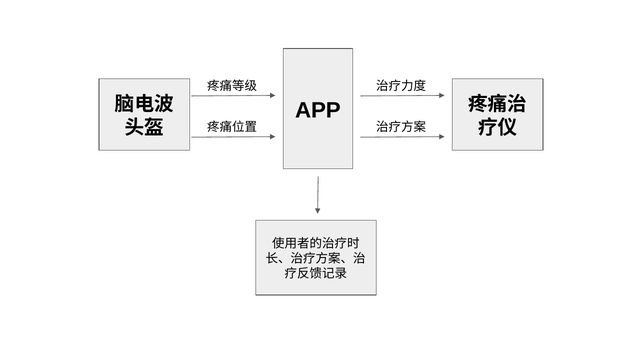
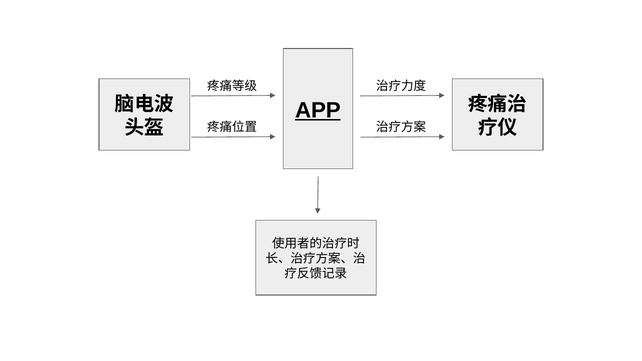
APP underline: none -> present (318, 110)
